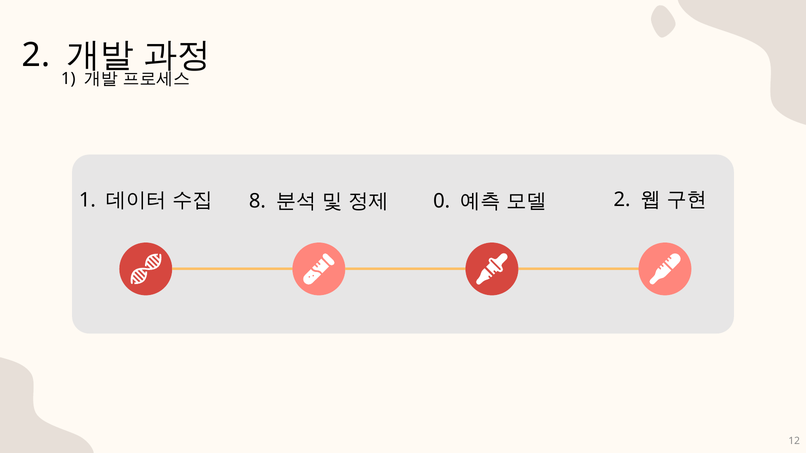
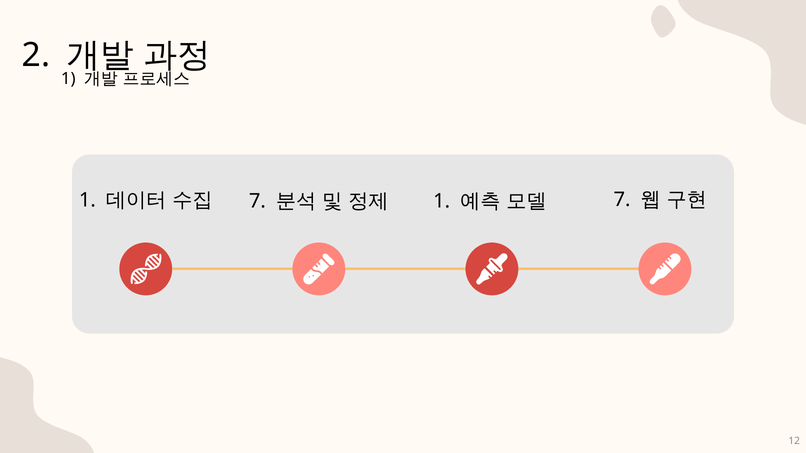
8: 8 -> 7 (257, 201)
0: 0 -> 1 (442, 201)
2: 2 -> 7 (622, 200)
